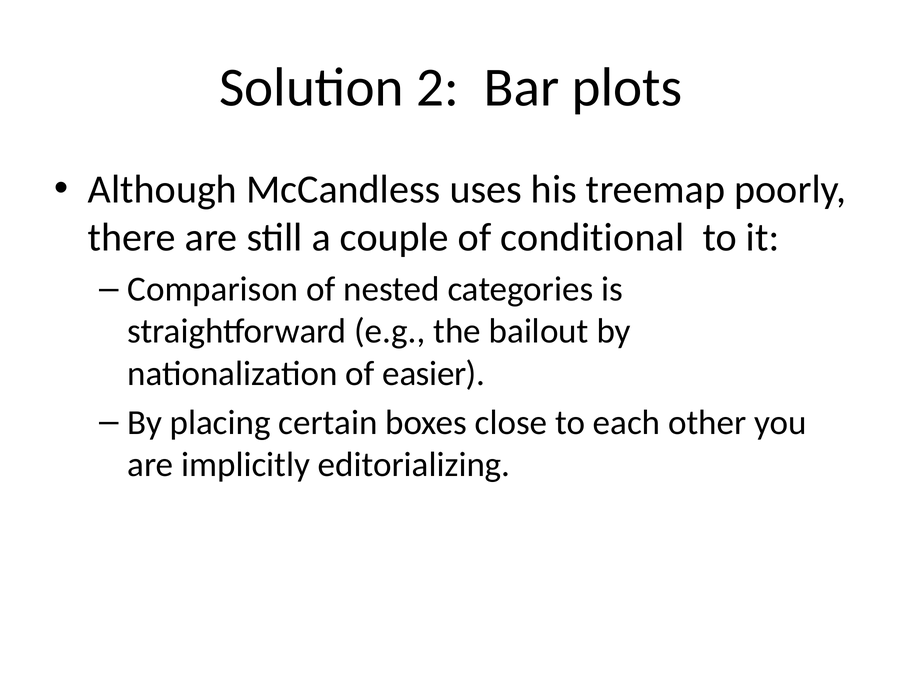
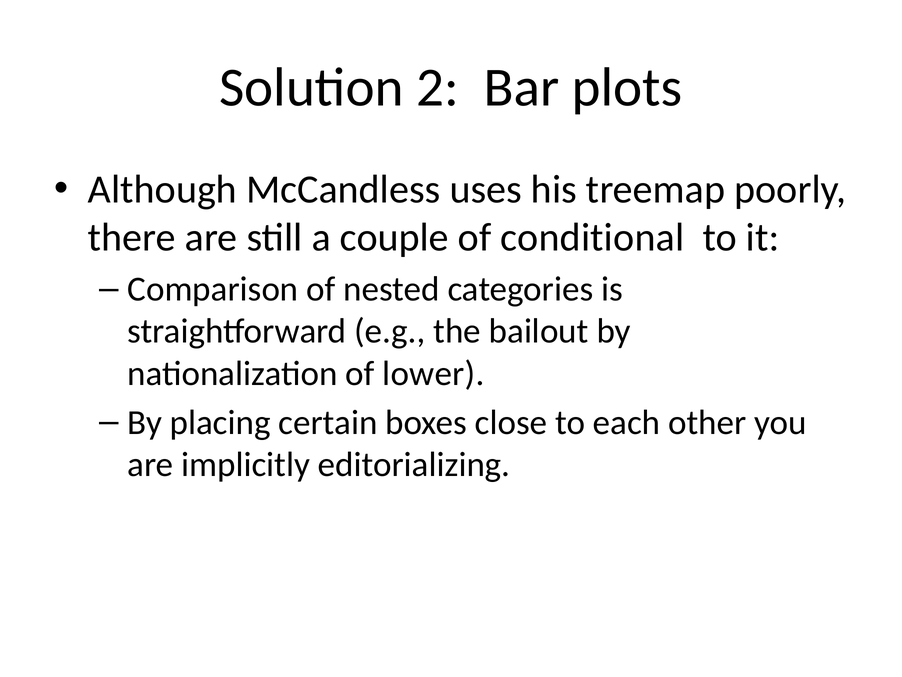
easier: easier -> lower (433, 373)
